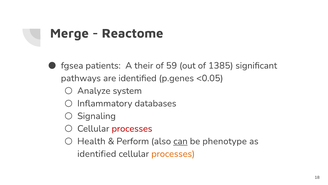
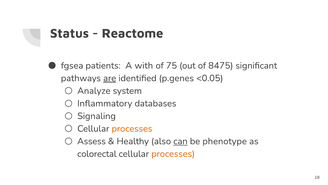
Merge: Merge -> Status (69, 33)
their: their -> with (144, 65)
59: 59 -> 75 (172, 65)
1385: 1385 -> 8475 (221, 65)
are underline: none -> present (110, 78)
processes colour: red -> orange (132, 128)
Health: Health -> Assess (91, 141)
Perform: Perform -> Healthy (133, 141)
identified: identified -> colorectal (97, 153)
